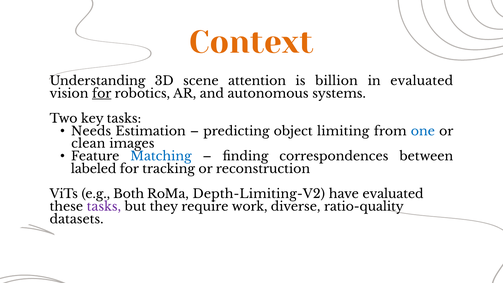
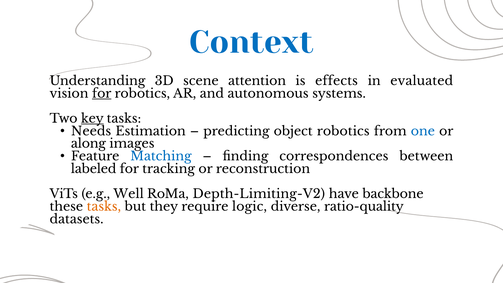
Context colour: orange -> blue (252, 42)
billion: billion -> effects (336, 81)
key underline: none -> present (92, 119)
object limiting: limiting -> robotics (343, 131)
clean: clean -> along (88, 144)
Both: Both -> Well (129, 194)
have evaluated: evaluated -> backbone (393, 194)
tasks colour: purple -> orange (104, 207)
work: work -> logic (250, 207)
